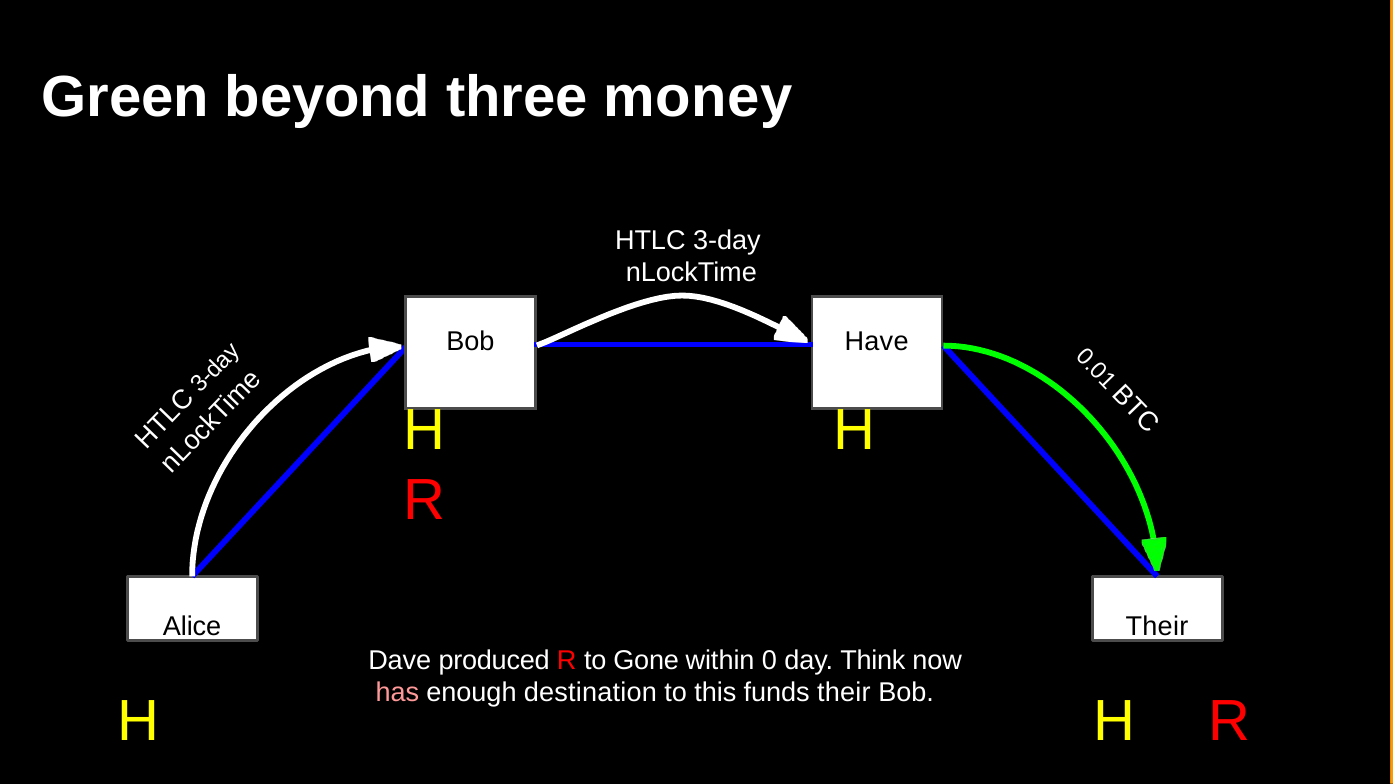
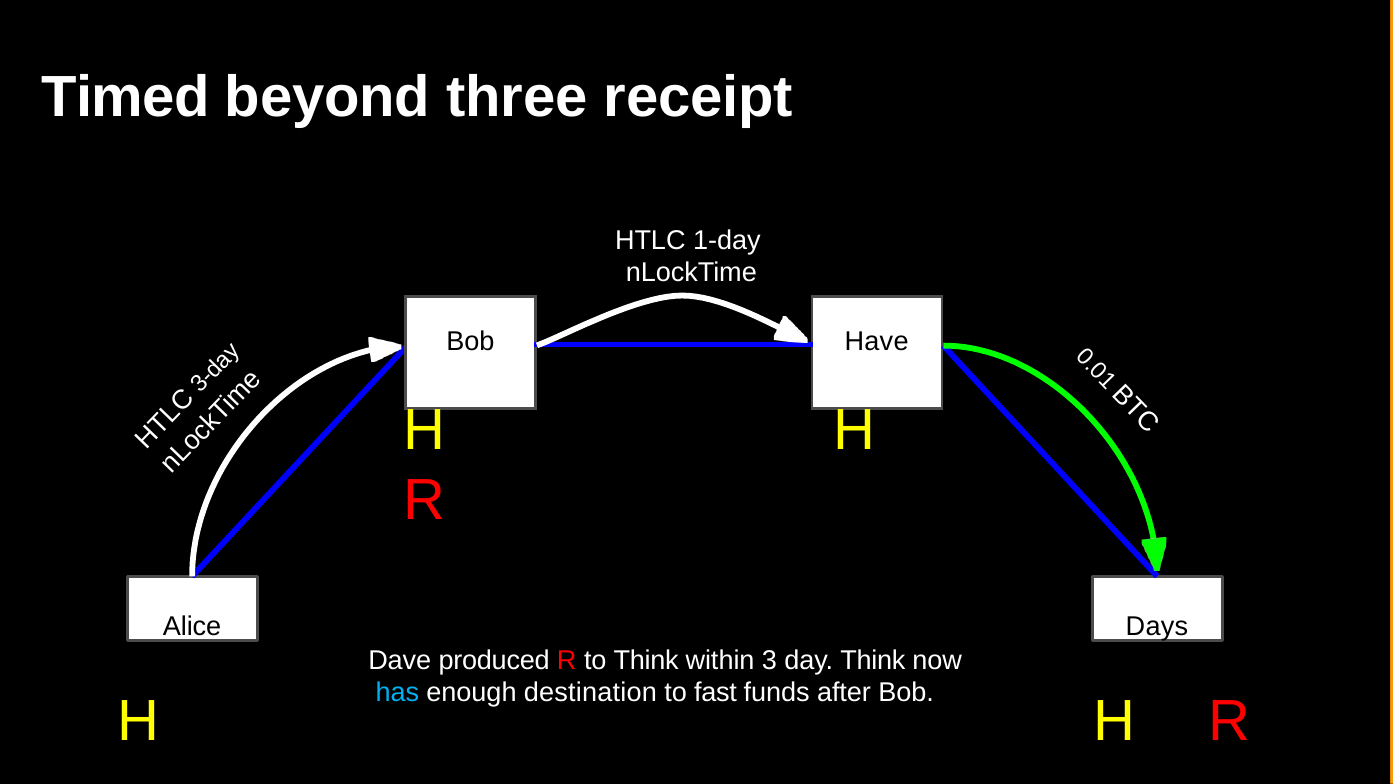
Green: Green -> Timed (126, 97)
money: money -> receipt (698, 97)
3-day: 3-day -> 1-day (727, 241)
Alice Their: Their -> Days (1157, 626)
to Gone: Gone -> Think (646, 661)
within 0: 0 -> 3 (769, 661)
has colour: pink -> light blue (397, 693)
this: this -> fast (715, 693)
funds their: their -> after (844, 693)
